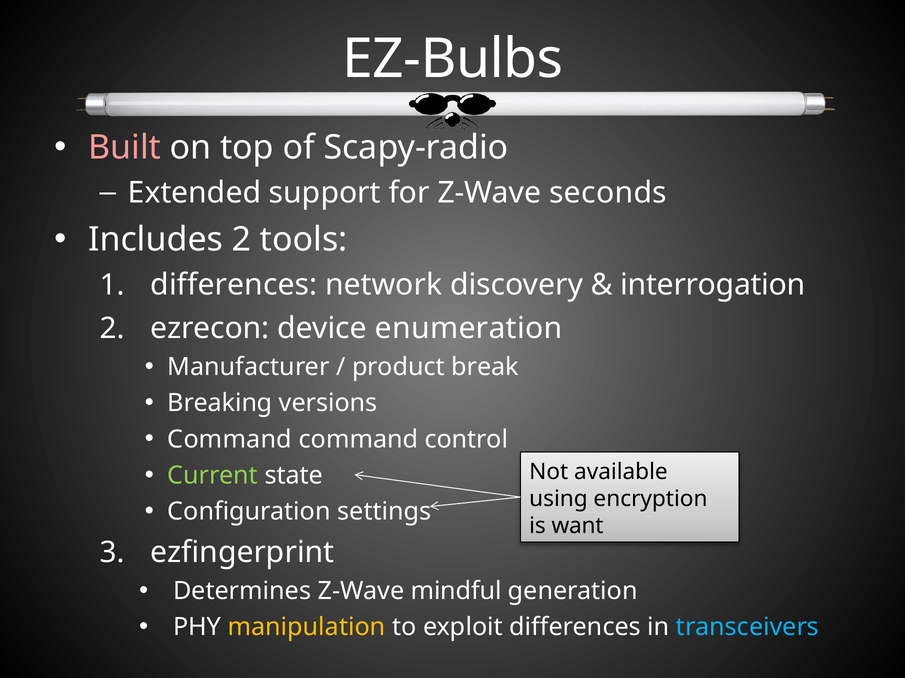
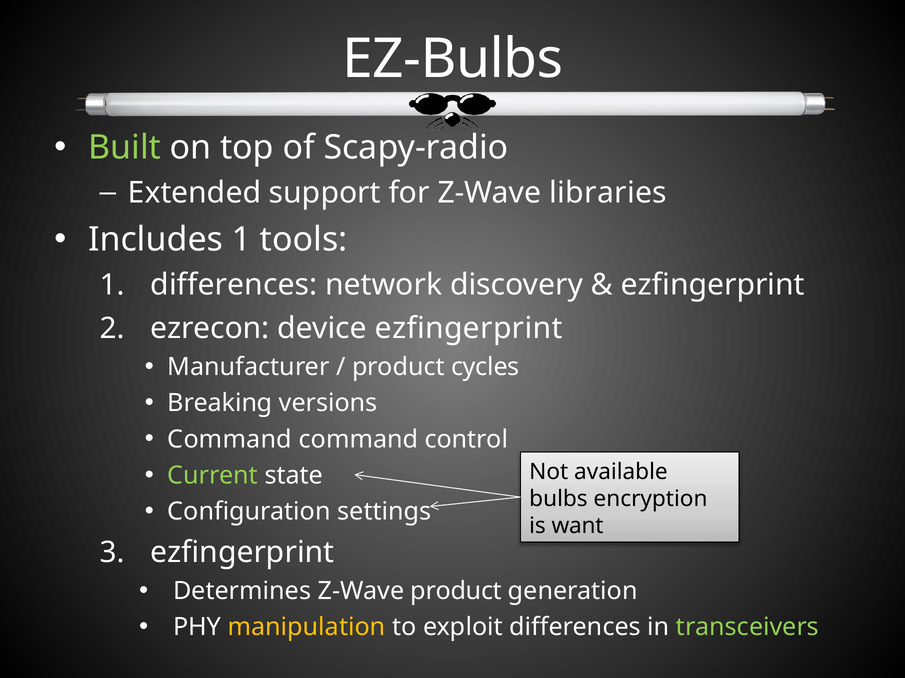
Built colour: pink -> light green (125, 148)
seconds: seconds -> libraries (608, 193)
Includes 2: 2 -> 1 (241, 240)
interrogation: interrogation -> ezfingerprint (713, 285)
device enumeration: enumeration -> ezfingerprint (469, 329)
break: break -> cycles (485, 367)
using: using -> bulbs (558, 499)
Z-Wave mindful: mindful -> product (456, 592)
transceivers colour: light blue -> light green (747, 628)
